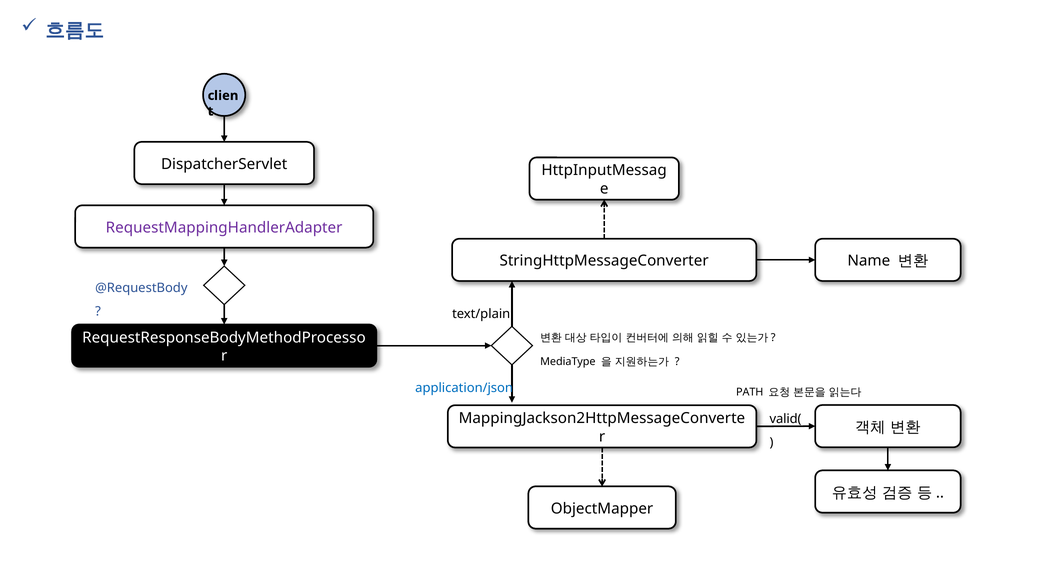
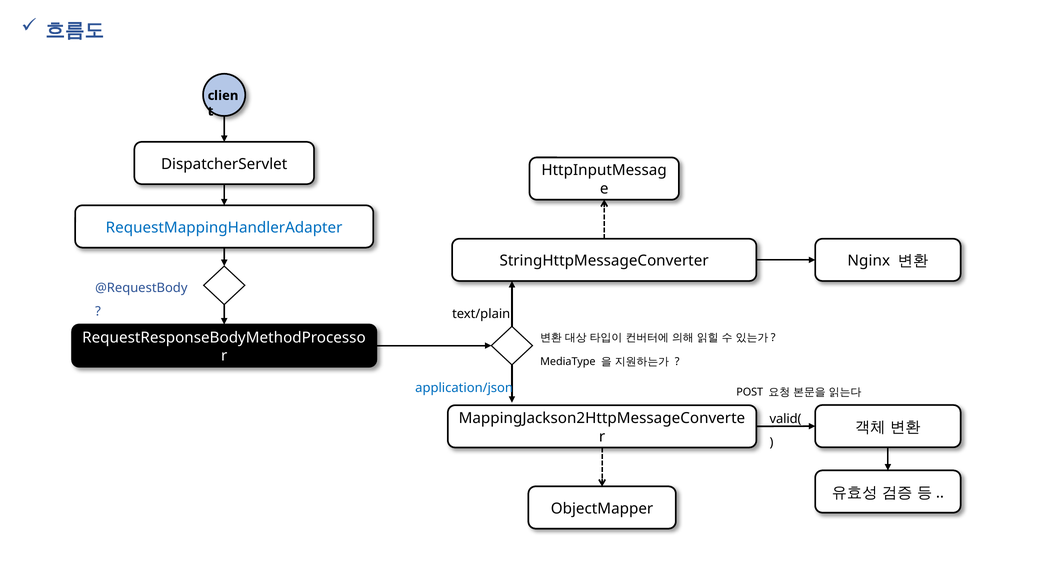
RequestMappingHandlerAdapter colour: purple -> blue (224, 228)
Name: Name -> Nginx (869, 261)
PATH: PATH -> POST (750, 392)
